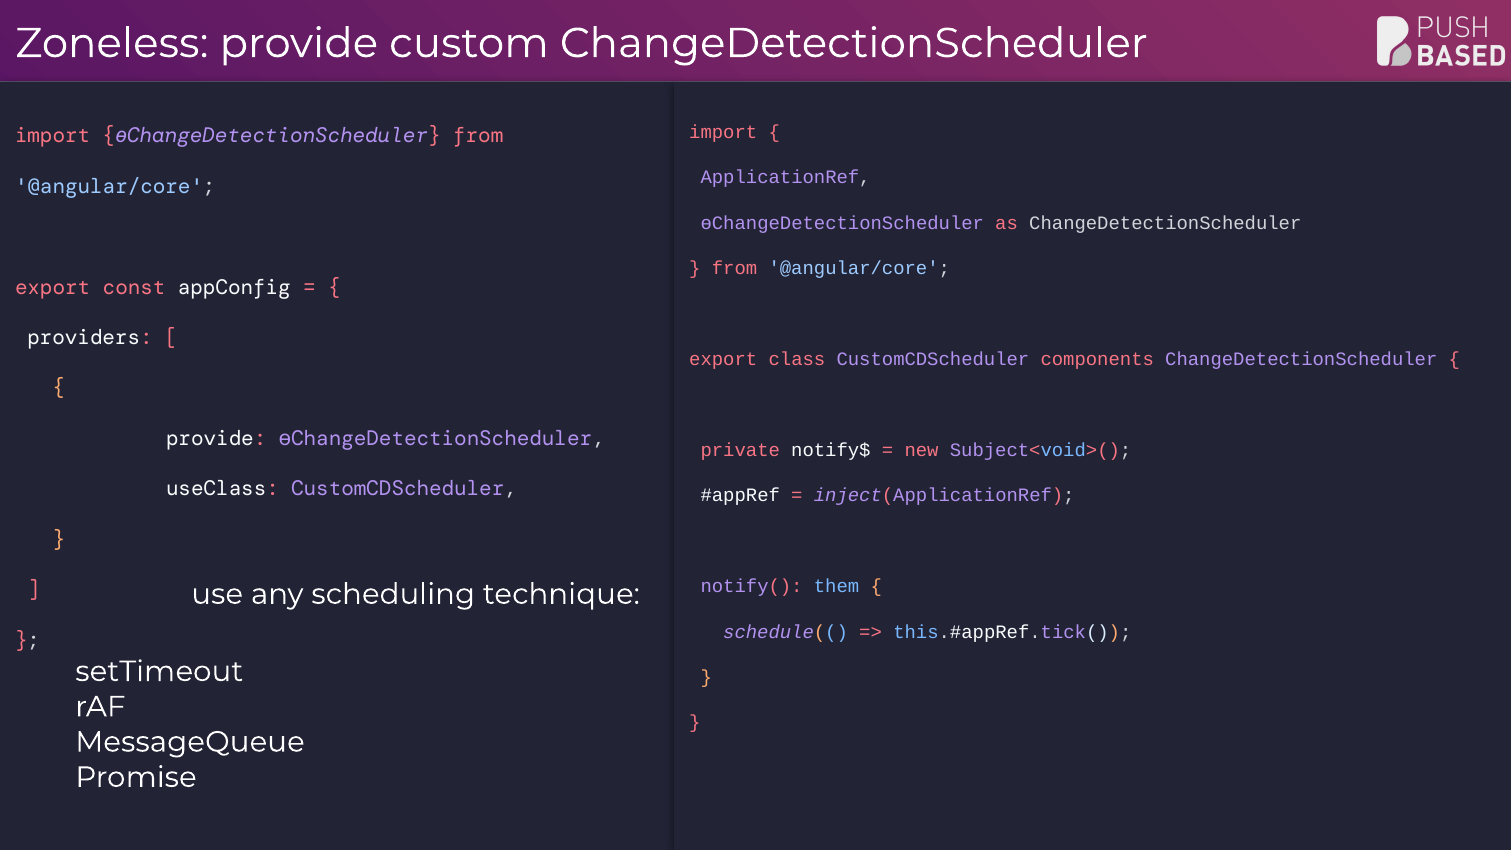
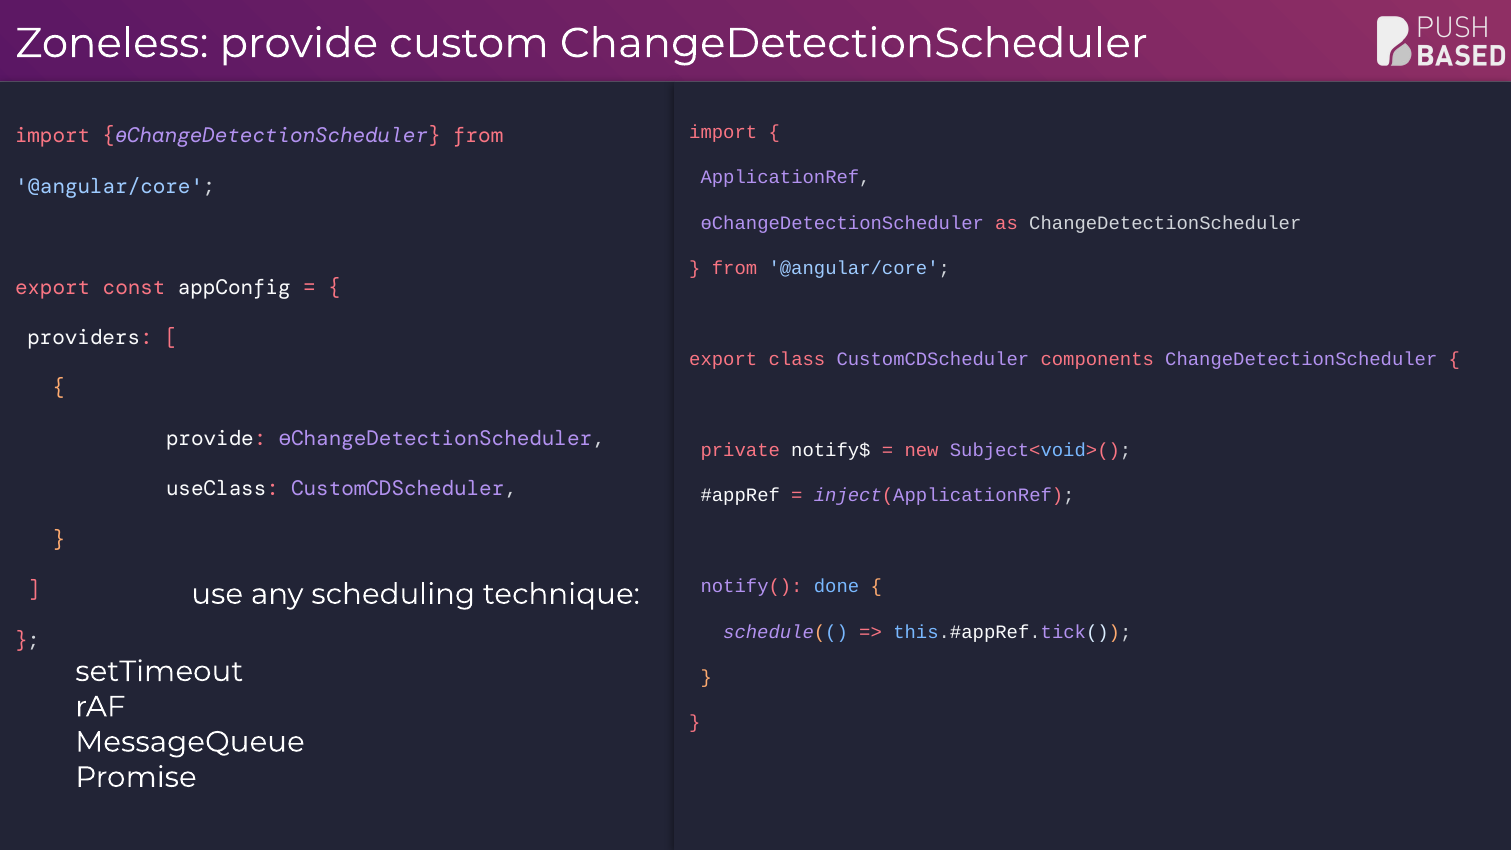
them: them -> done (837, 586)
